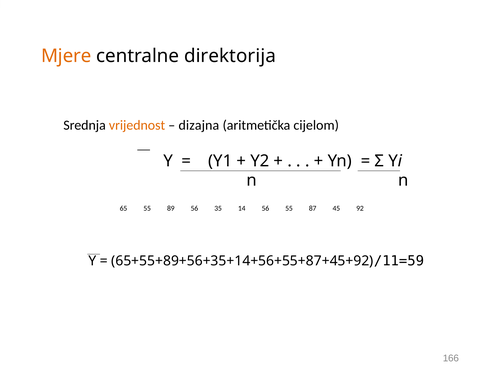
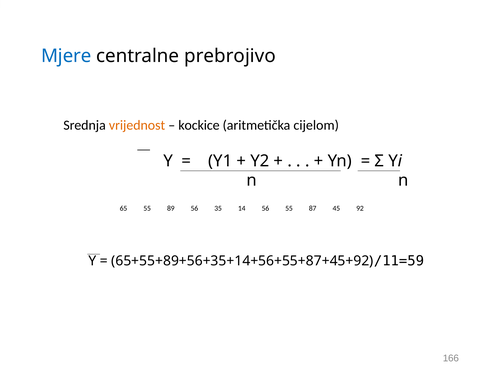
Mjere colour: orange -> blue (66, 56)
direktorija: direktorija -> prebrojivo (230, 56)
dizajna: dizajna -> kockice (199, 125)
